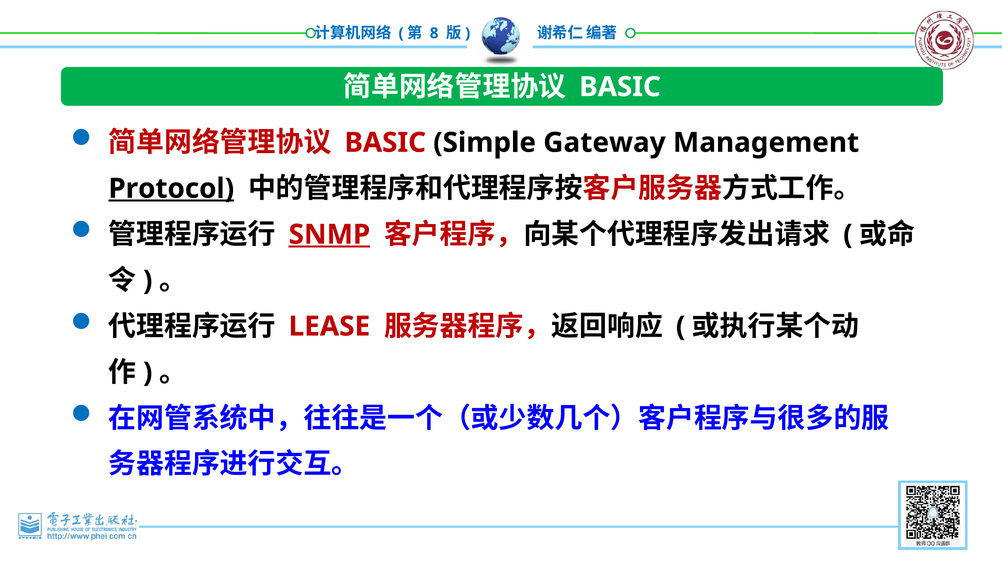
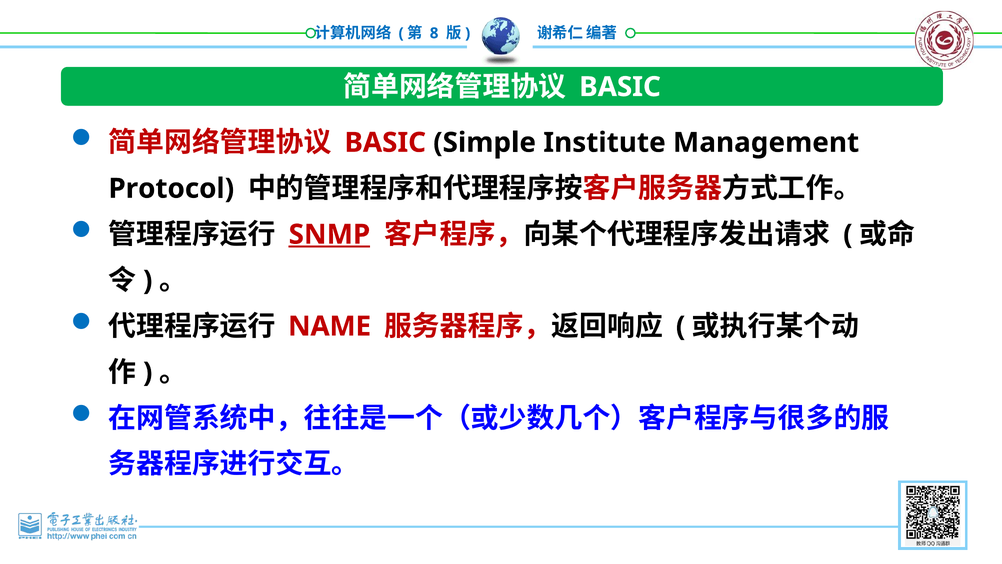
Gateway: Gateway -> Institute (604, 143)
Protocol underline: present -> none (171, 188)
LEASE: LEASE -> NAME (330, 326)
